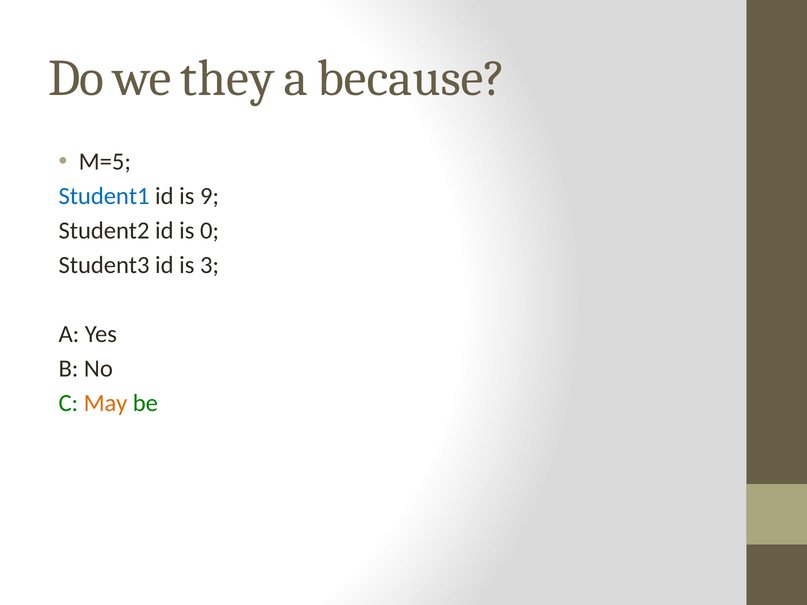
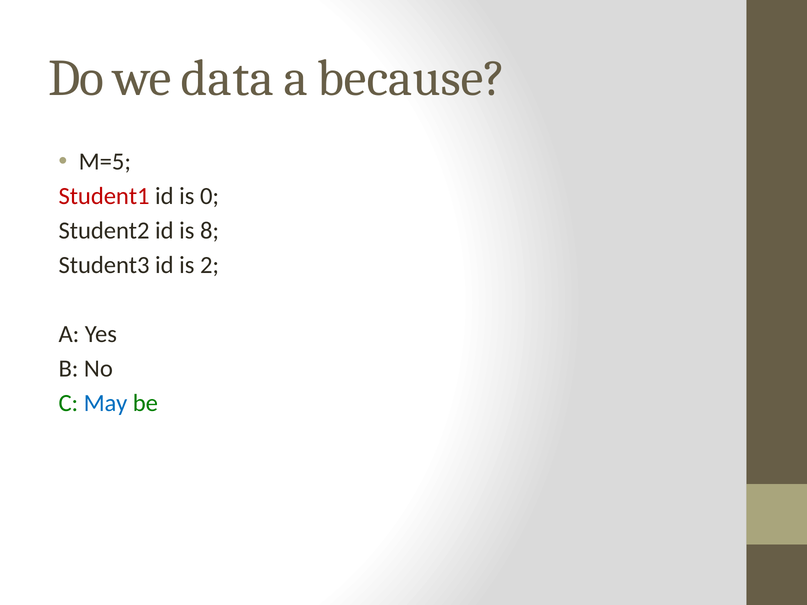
they: they -> data (227, 78)
Student1 colour: blue -> red (104, 196)
9: 9 -> 0 (210, 196)
0: 0 -> 8 (210, 231)
3: 3 -> 2 (210, 265)
May colour: orange -> blue (106, 403)
